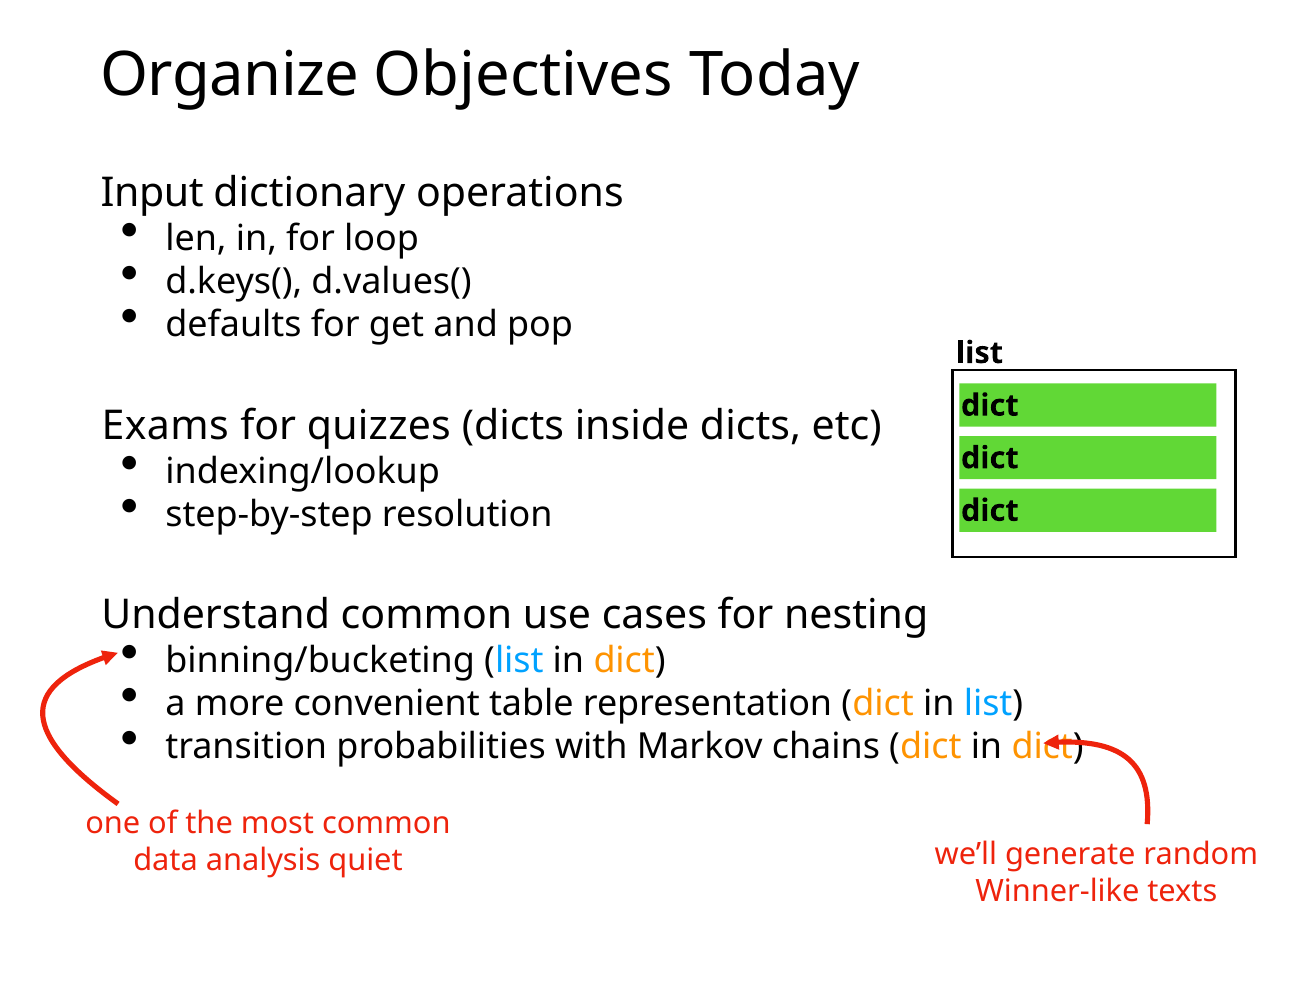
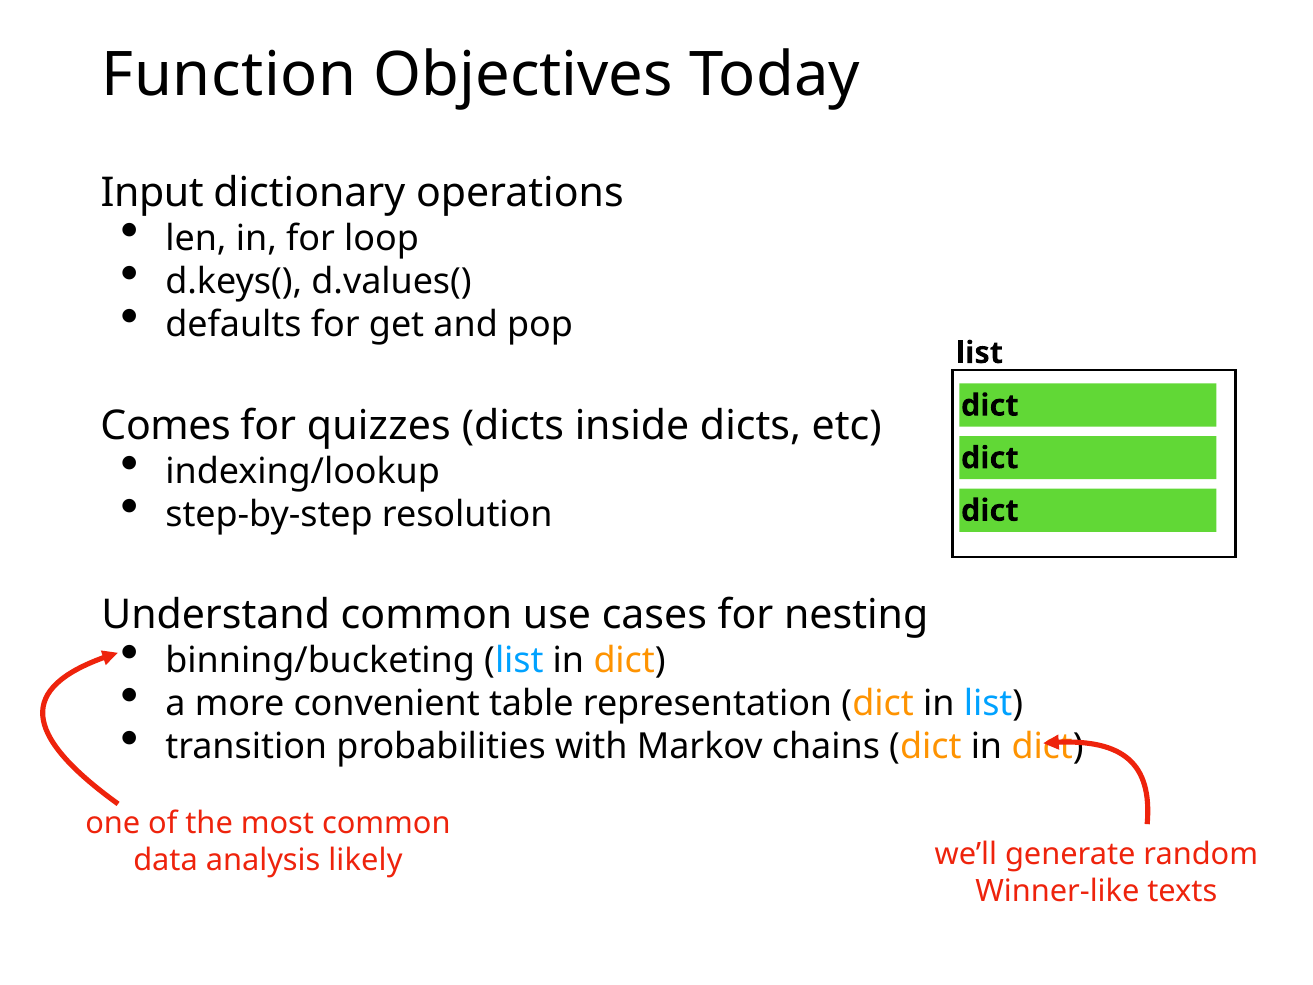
Organize: Organize -> Function (229, 76)
Exams: Exams -> Comes (166, 425)
quiet: quiet -> likely (365, 860)
